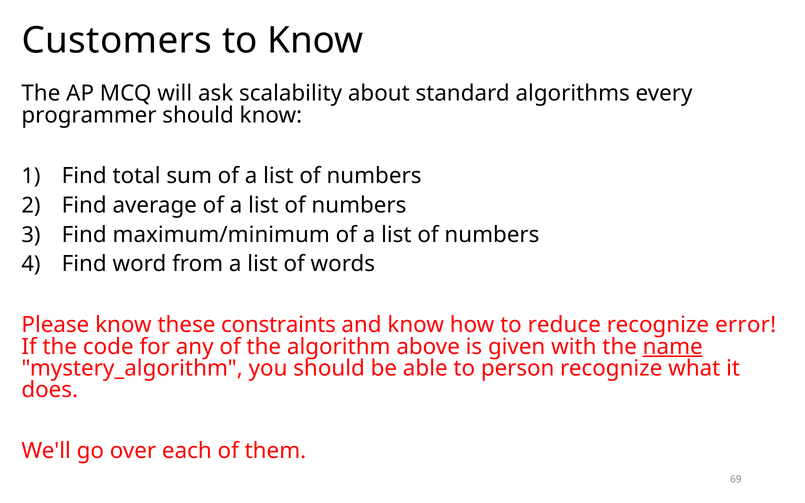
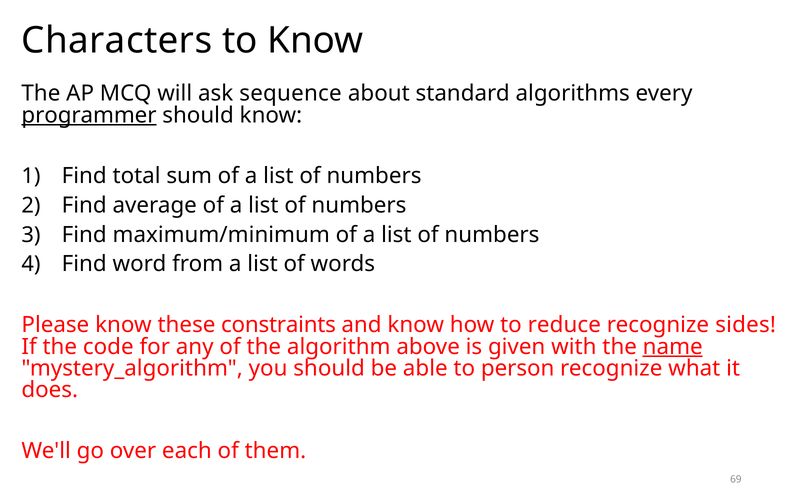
Customers: Customers -> Characters (117, 40)
scalability: scalability -> sequence (290, 93)
programmer underline: none -> present (89, 115)
error: error -> sides (746, 325)
